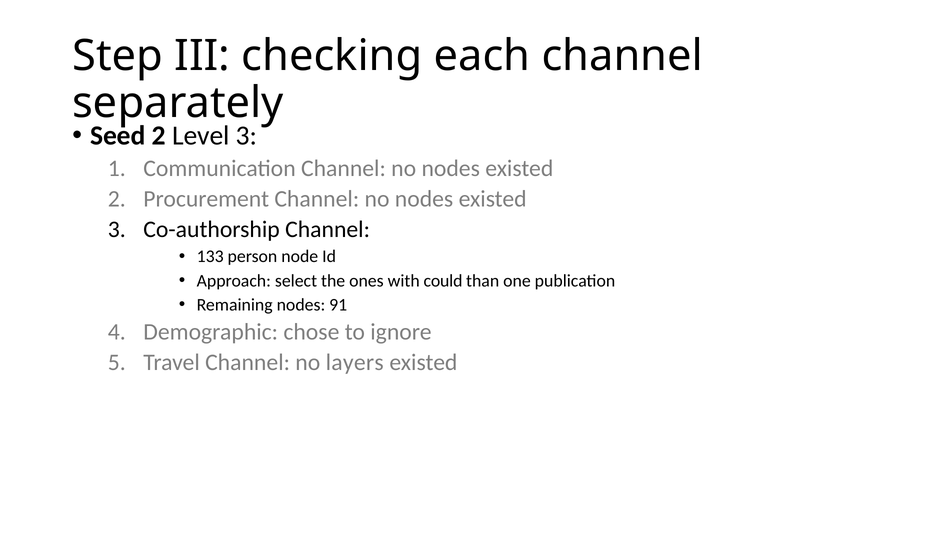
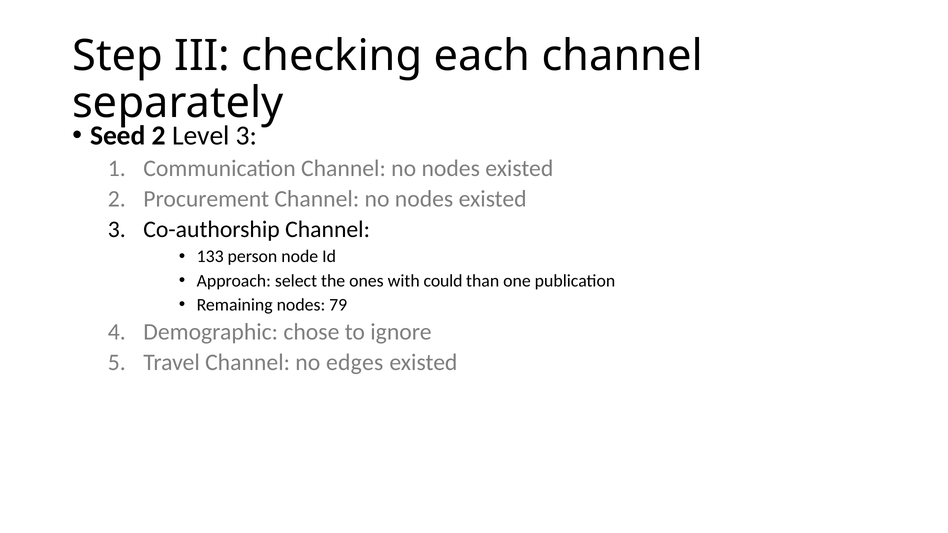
91: 91 -> 79 (338, 305)
layers: layers -> edges (355, 363)
